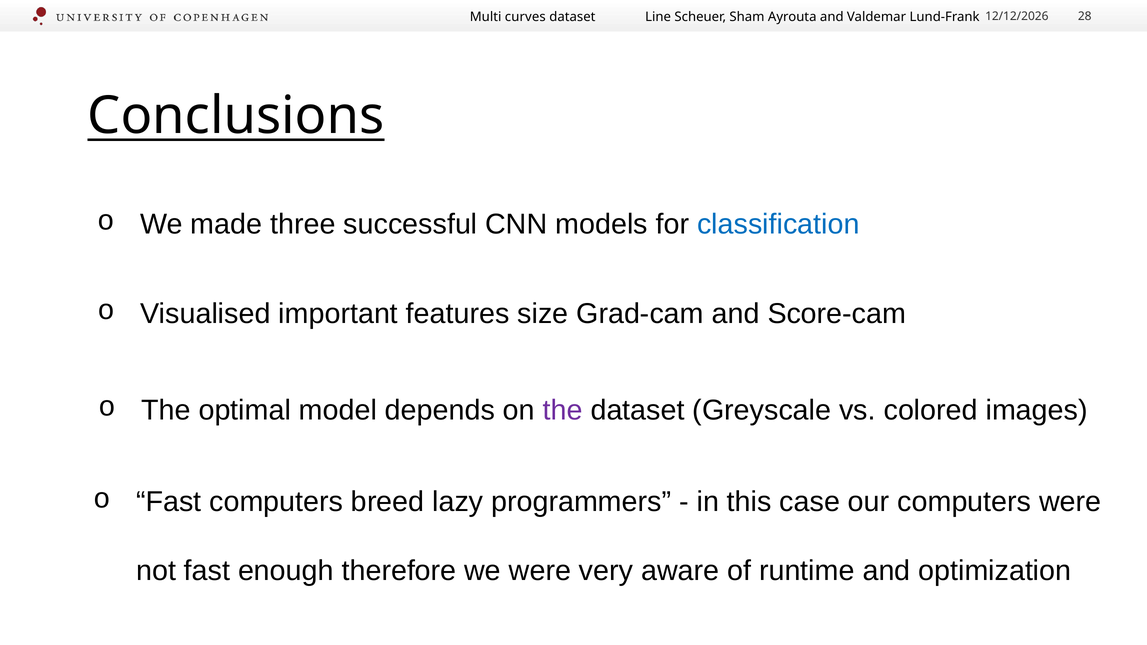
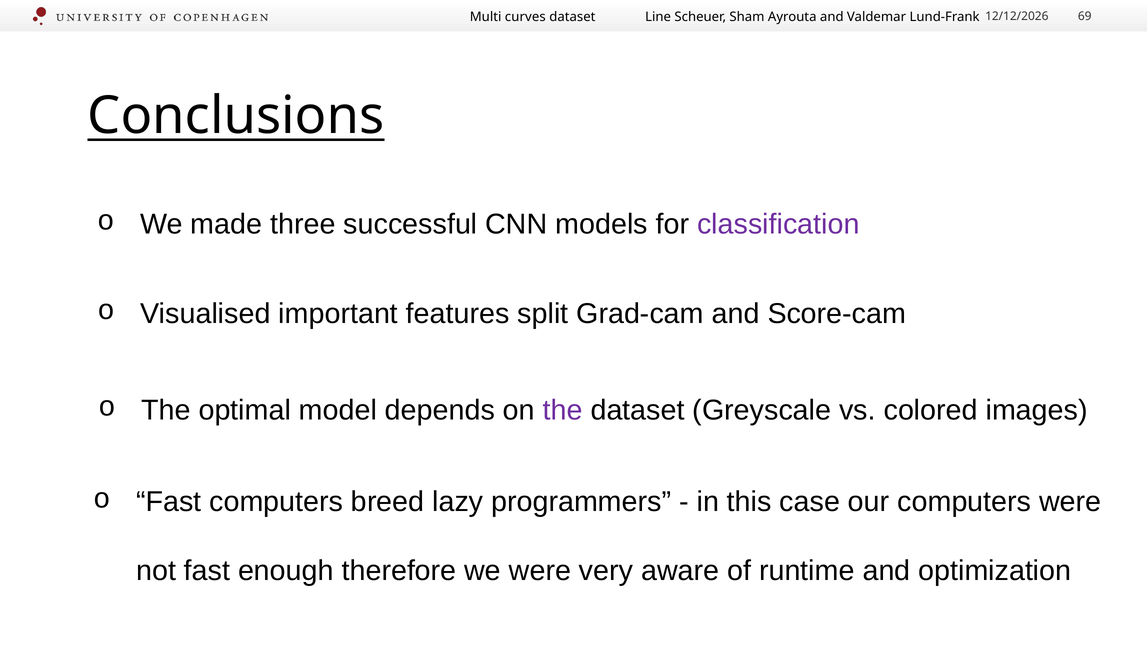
28: 28 -> 69 (1085, 16)
classification colour: blue -> purple (778, 224)
size: size -> split (543, 314)
